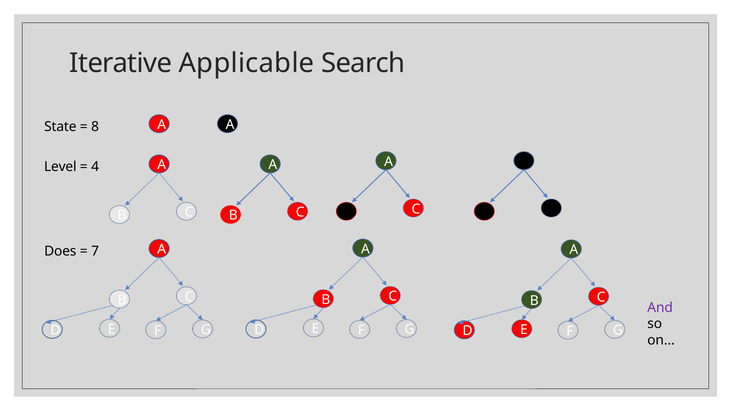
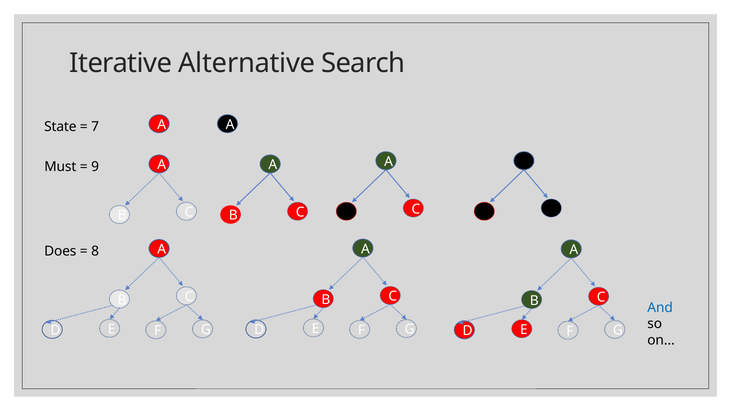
Applicable: Applicable -> Alternative (247, 63)
8: 8 -> 7 (95, 127)
Level: Level -> Must (60, 167)
4: 4 -> 9 (95, 167)
7: 7 -> 8 (95, 251)
And colour: purple -> blue (660, 308)
